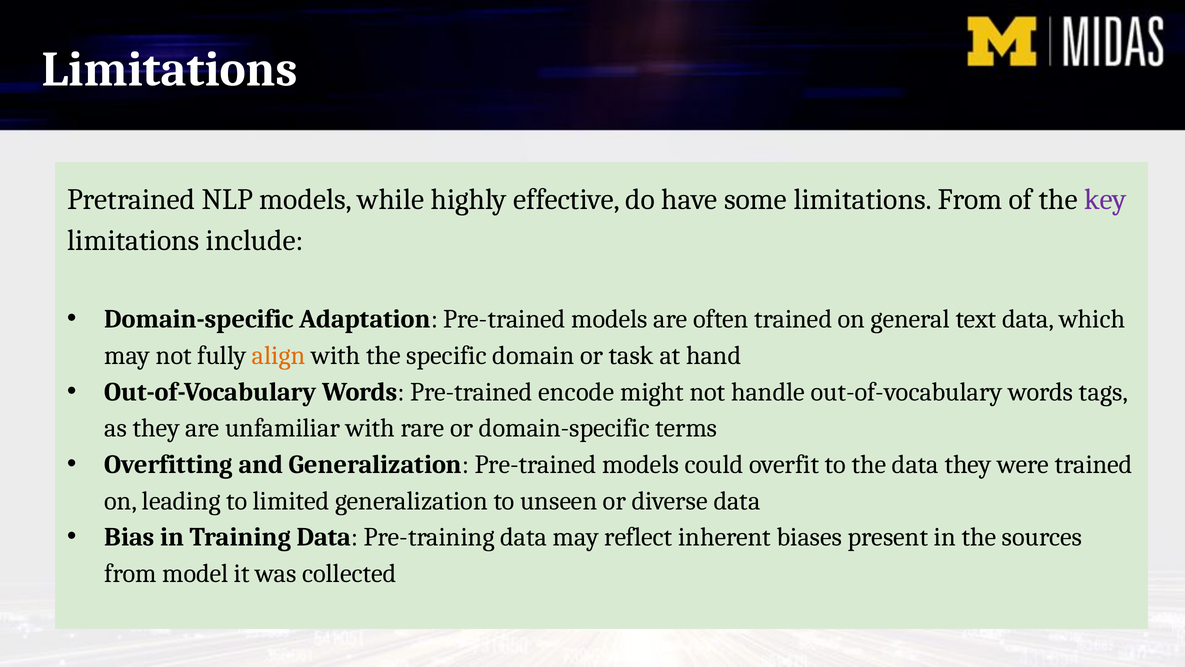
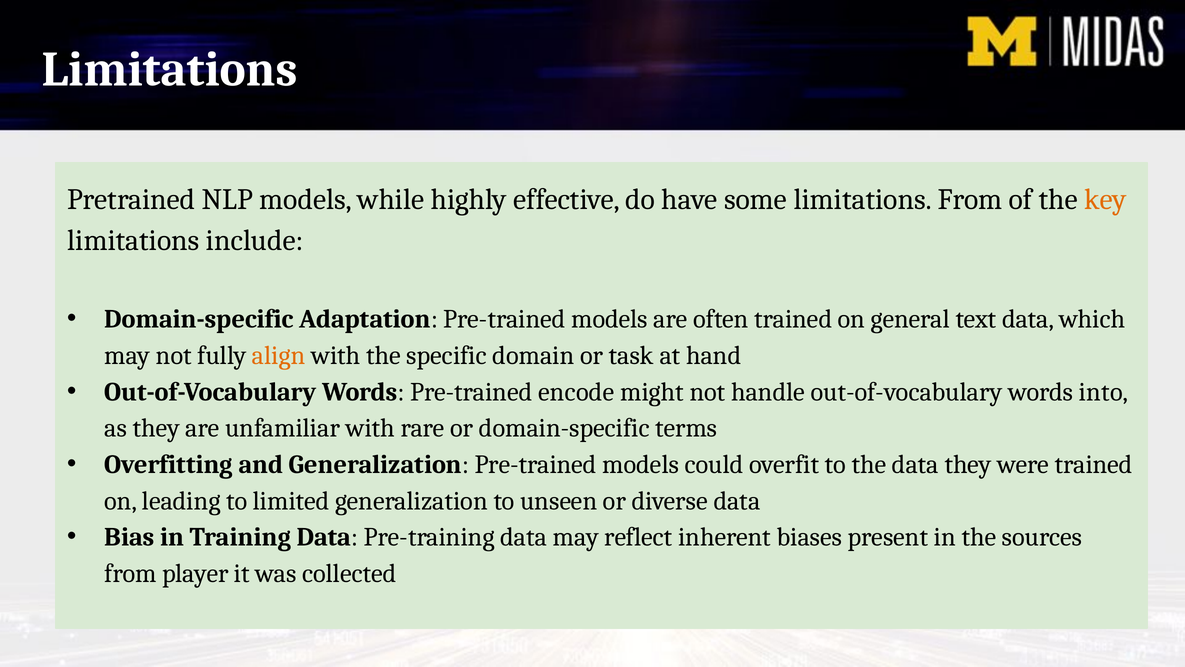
key colour: purple -> orange (1105, 199)
tags: tags -> into (1104, 392)
model: model -> player (195, 573)
